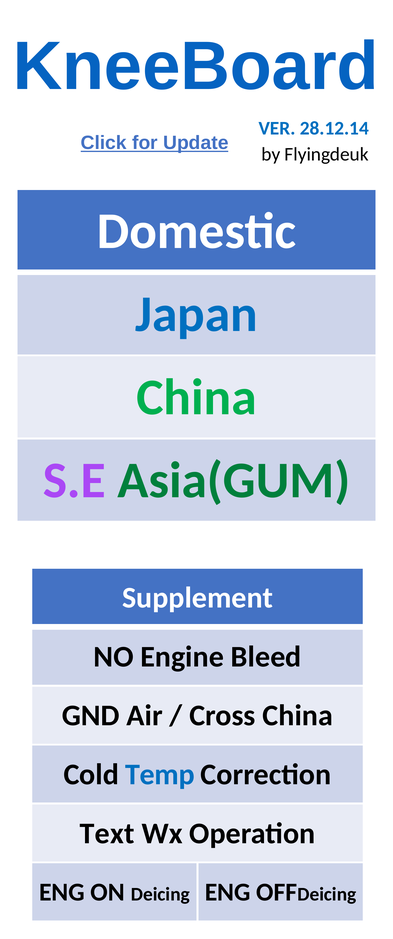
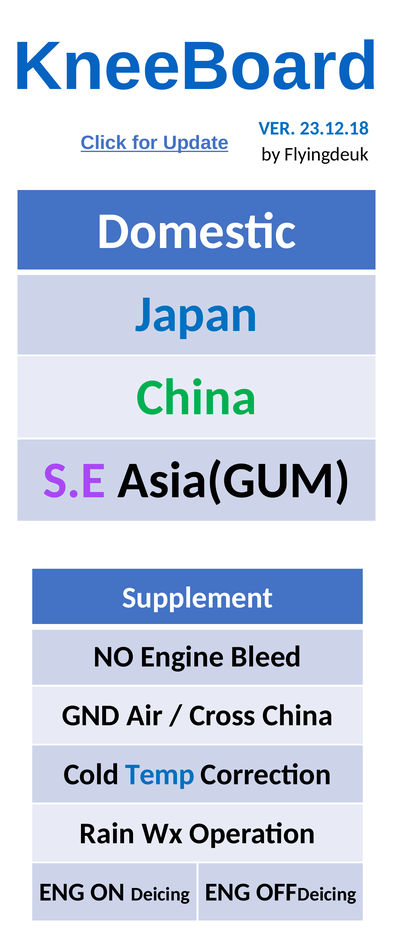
28.12.14: 28.12.14 -> 23.12.18 (334, 128)
Asia(GUM colour: green -> black (234, 481)
Text: Text -> Rain (107, 835)
